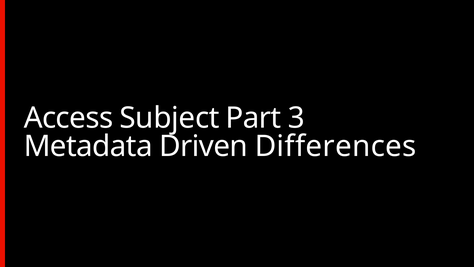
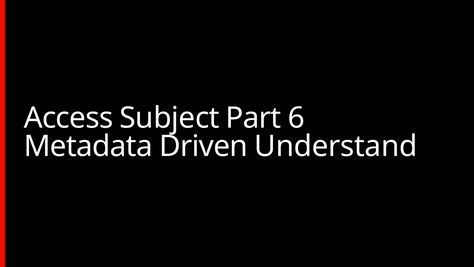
3: 3 -> 6 (296, 118)
Differences: Differences -> Understand (336, 146)
